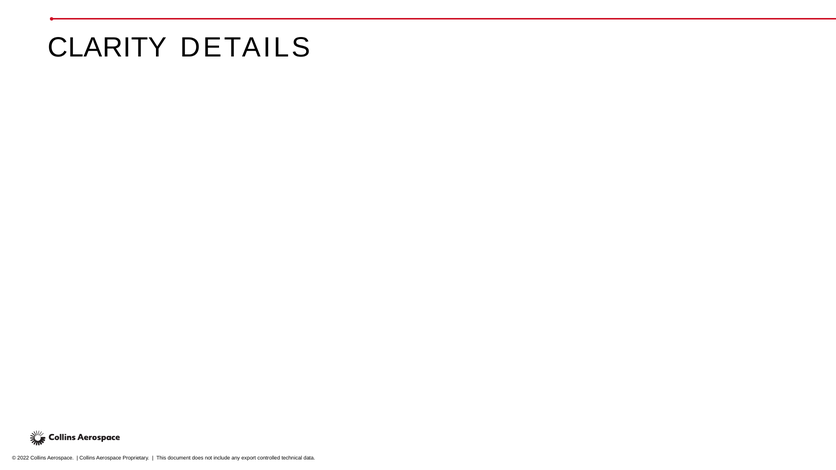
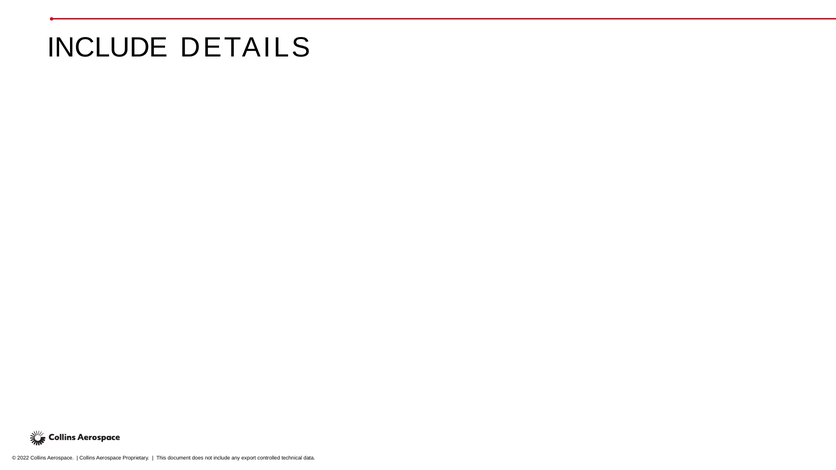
CLARITY: CLARITY -> INCLUDE (108, 47)
